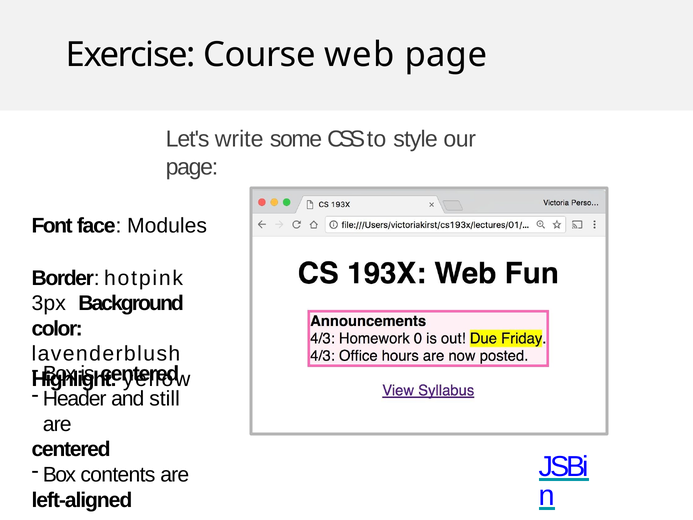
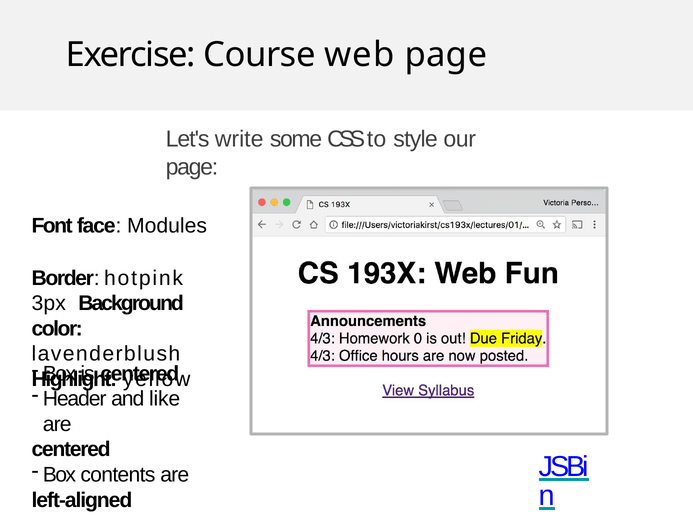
still: still -> like (165, 399)
